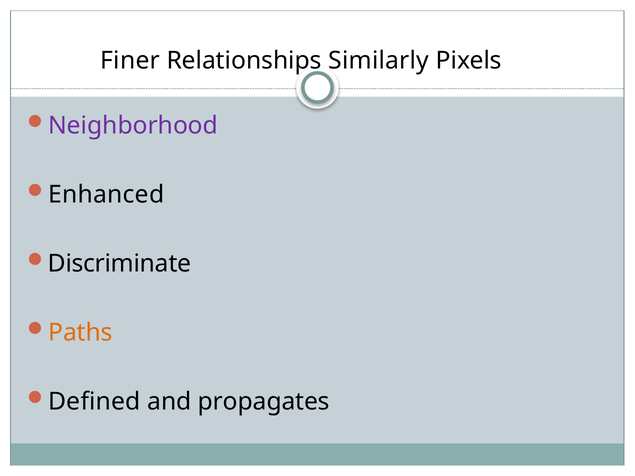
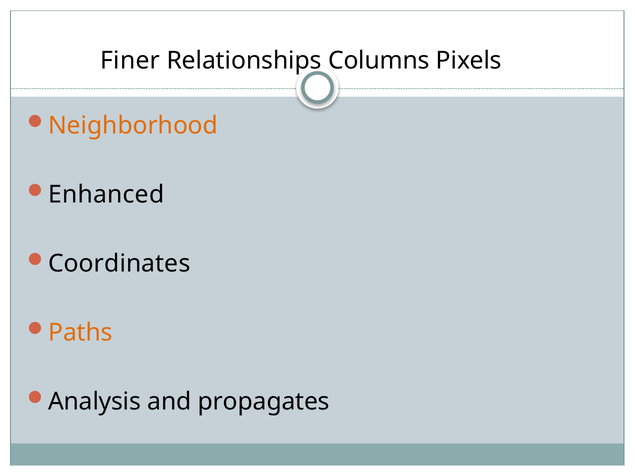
Similarly: Similarly -> Columns (379, 60)
Neighborhood colour: purple -> orange (133, 126)
Discriminate: Discriminate -> Coordinates (119, 264)
Defined: Defined -> Analysis (95, 402)
